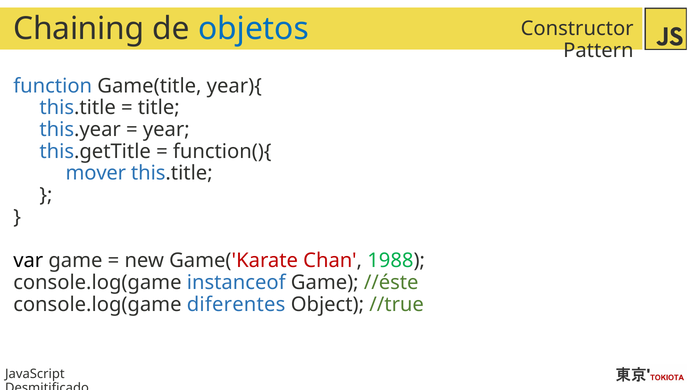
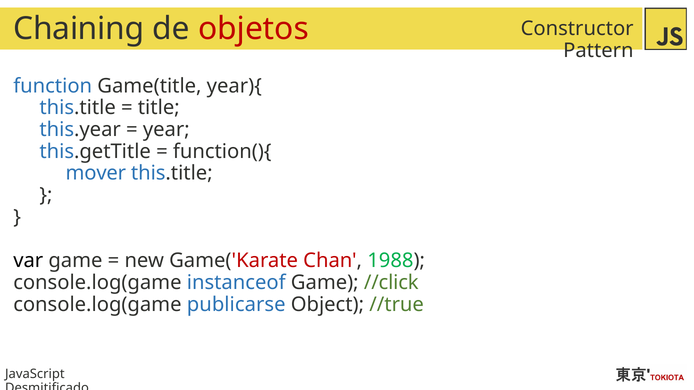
objetos colour: blue -> red (253, 29)
//éste: //éste -> //click (391, 283)
diferentes: diferentes -> publicarse (236, 305)
